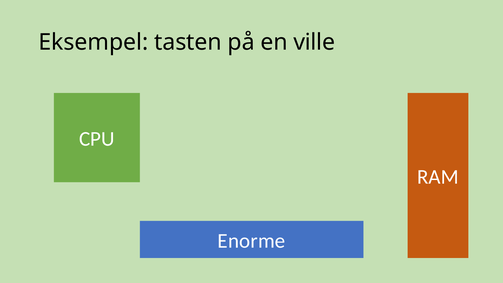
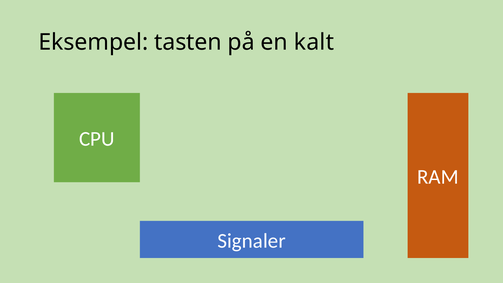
ville: ville -> kalt (314, 42)
Enorme: Enorme -> Signaler (252, 241)
